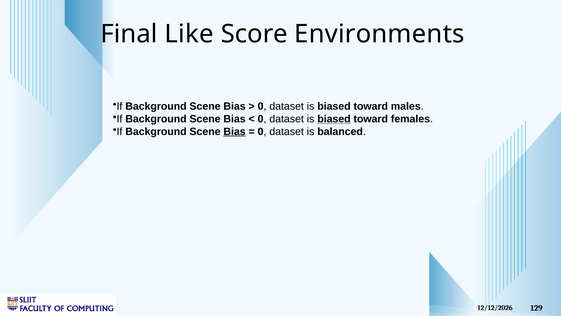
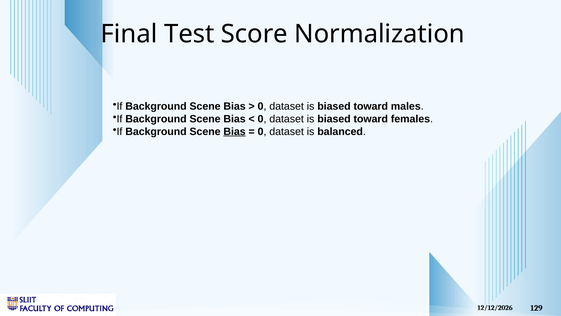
Like: Like -> Test (189, 34)
Environments: Environments -> Normalization (379, 34)
biased underline: present -> none (334, 119)
